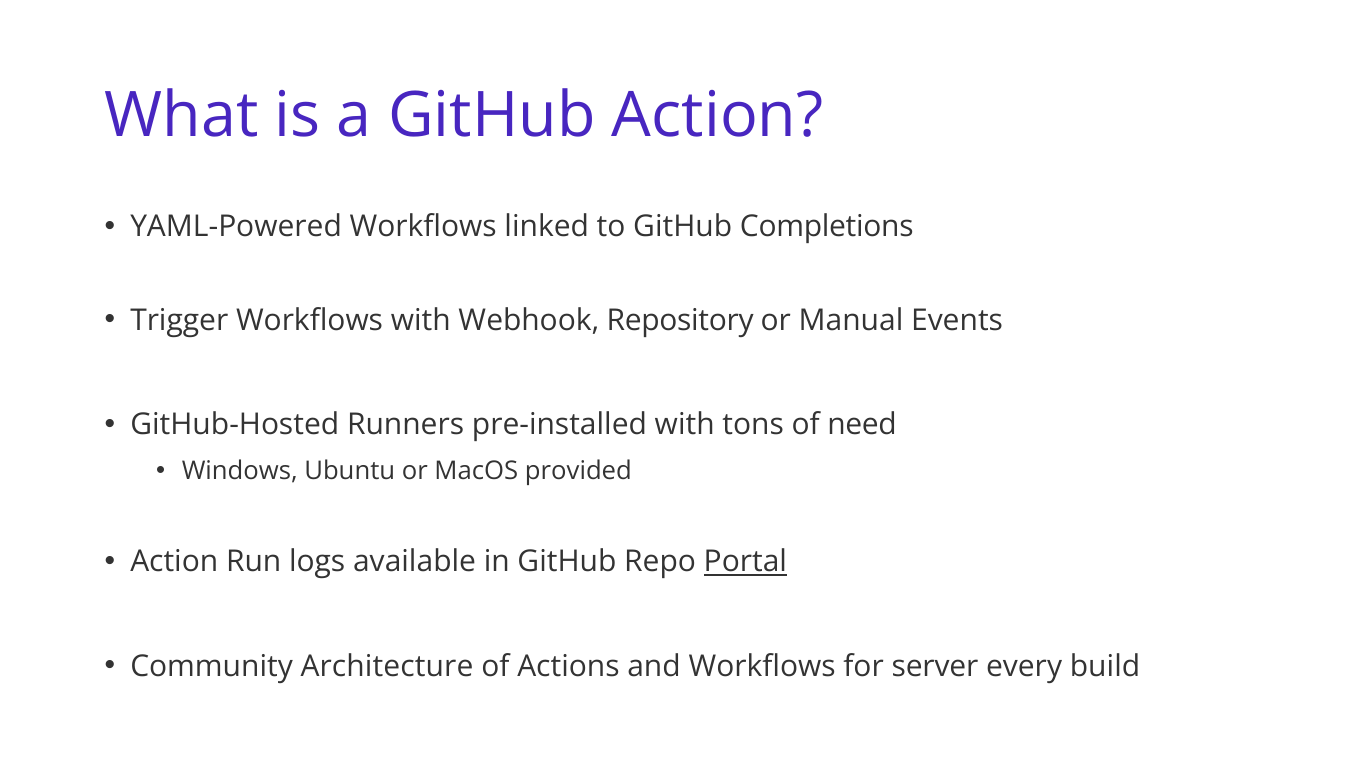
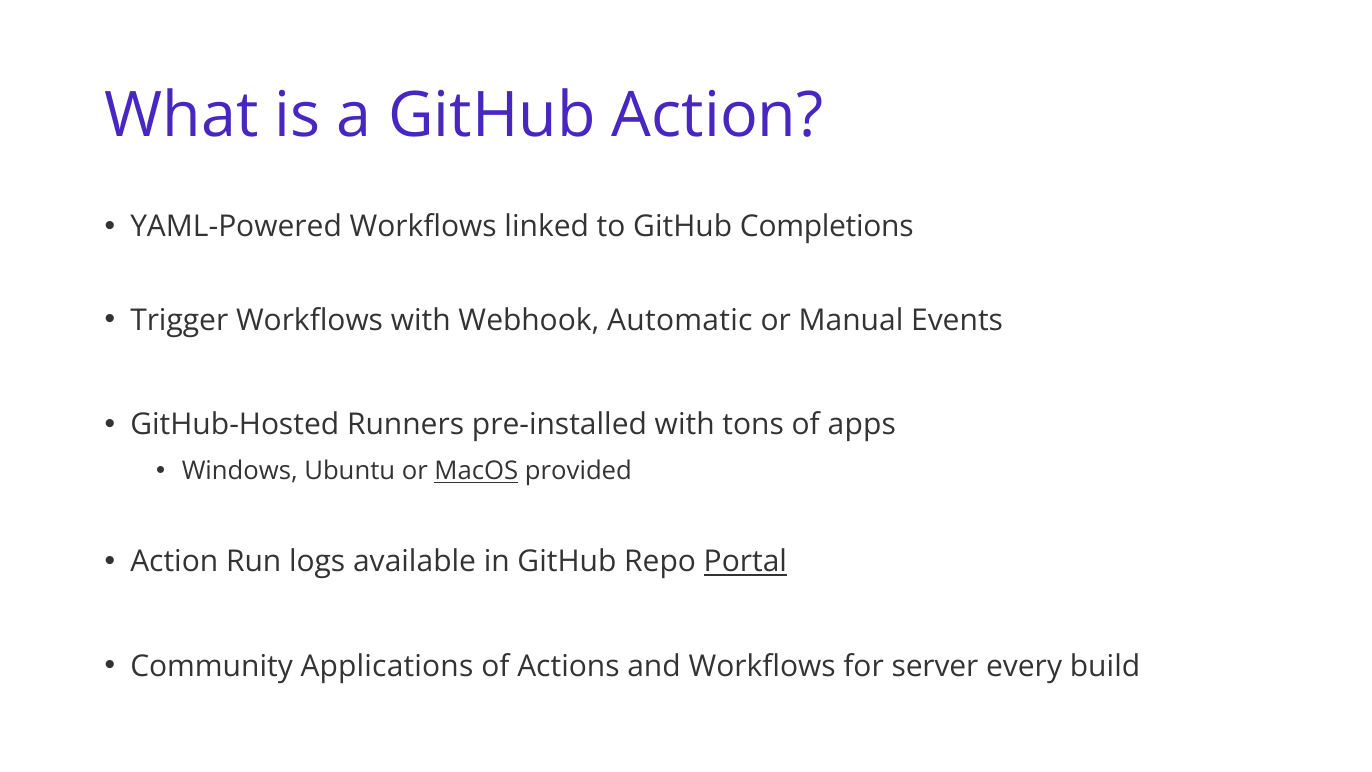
Repository: Repository -> Automatic (680, 320)
need: need -> apps (862, 425)
MacOS underline: none -> present (476, 471)
Architecture: Architecture -> Applications (387, 666)
